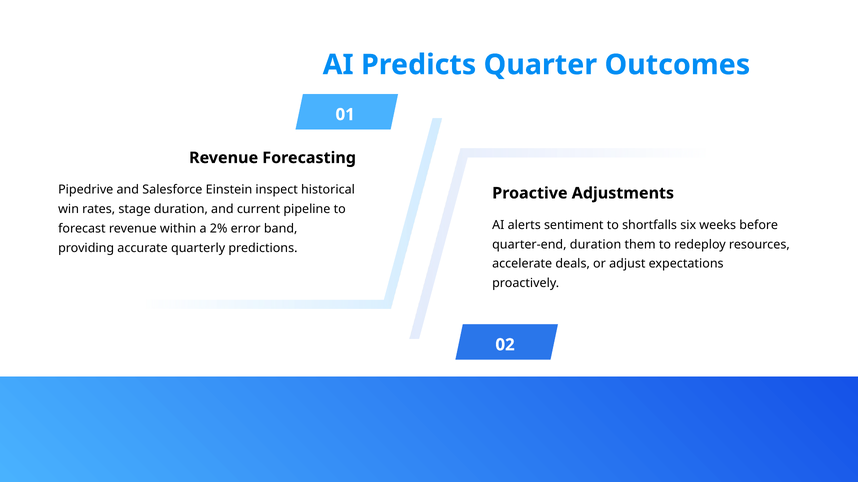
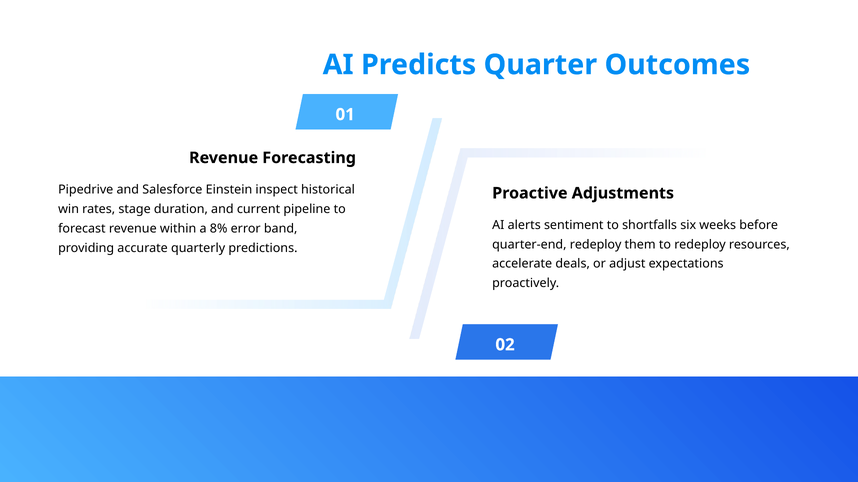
2%: 2% -> 8% (219, 229)
quarter-end duration: duration -> redeploy (596, 245)
